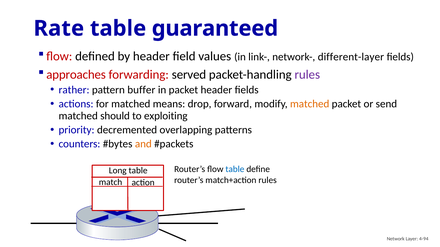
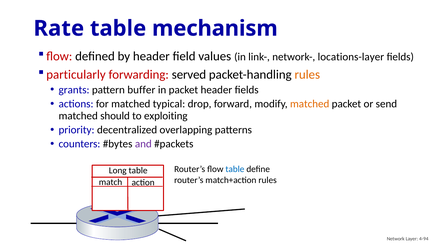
guaranteed: guaranteed -> mechanism (215, 28)
different-layer: different-layer -> locations-layer (351, 57)
approaches: approaches -> particularly (76, 75)
rules colour: purple -> orange (307, 75)
rather: rather -> grants (74, 90)
means: means -> typical (169, 104)
decremented: decremented -> decentralized (127, 130)
and colour: orange -> purple (143, 144)
